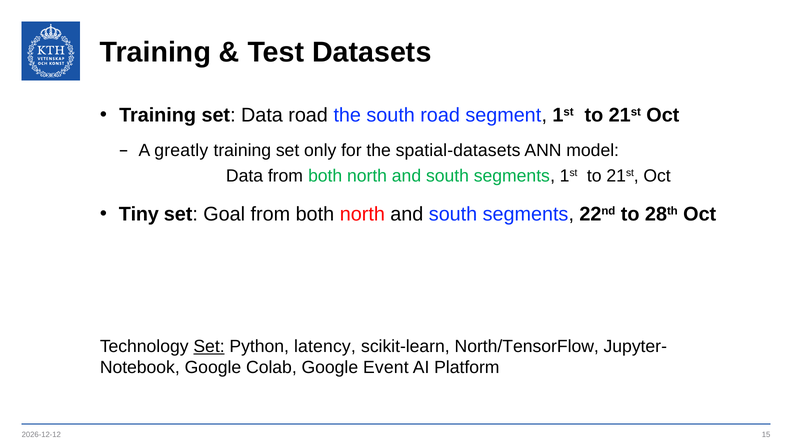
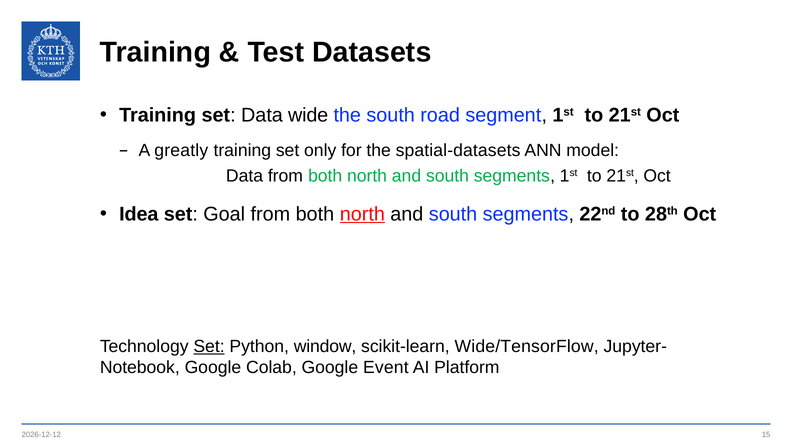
Data road: road -> wide (308, 115)
Tiny: Tiny -> Idea (139, 214)
north underline: none -> present (362, 214)
latency: latency -> window (325, 346)
North/TensorFlow: North/TensorFlow -> Wide/TensorFlow (527, 346)
